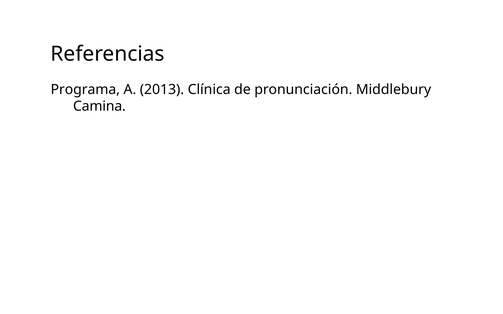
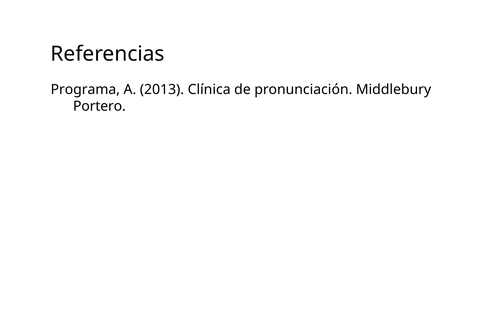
Camina: Camina -> Portero (99, 106)
